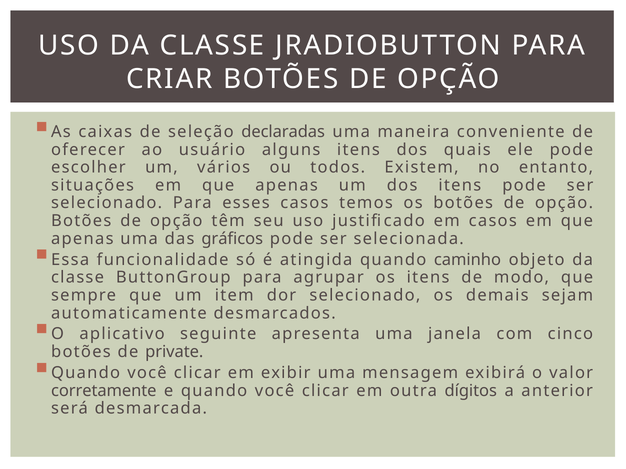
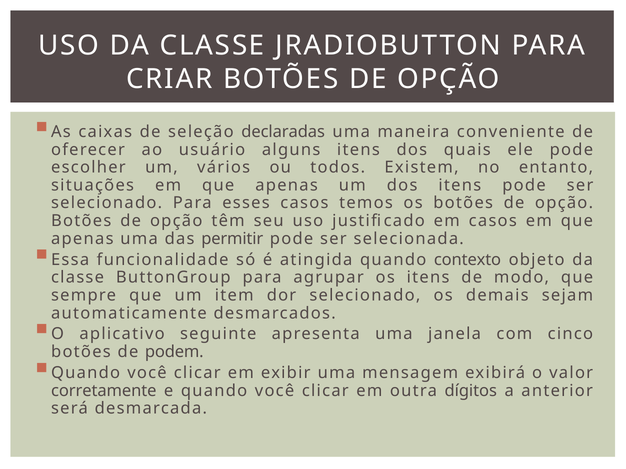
gráficos: gráficos -> permitir (232, 239)
caminho: caminho -> contexto (468, 260)
private: private -> podem (174, 352)
